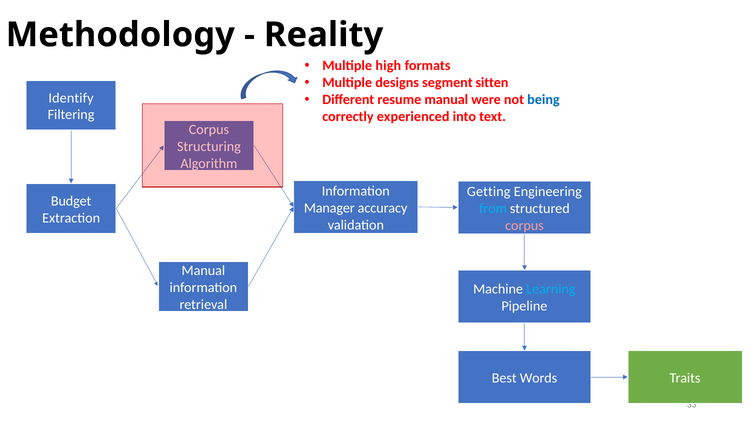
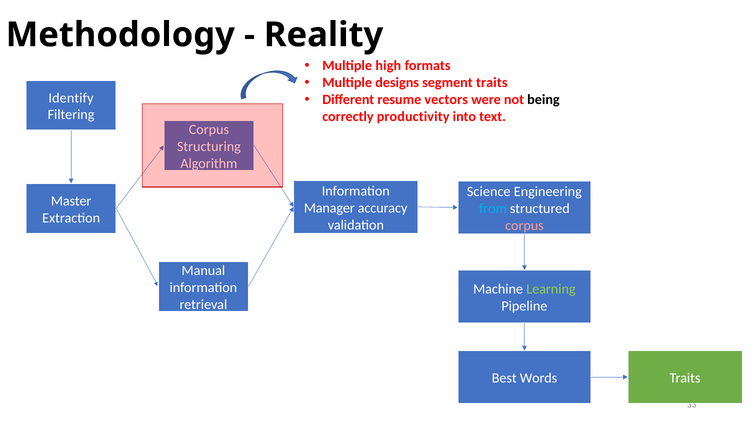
segment sitten: sitten -> traits (492, 83)
resume manual: manual -> vectors (446, 100)
being colour: blue -> black (543, 100)
experienced: experienced -> productivity (413, 117)
Getting: Getting -> Science (489, 191)
Budget: Budget -> Master (71, 201)
Learning colour: light blue -> light green (551, 289)
